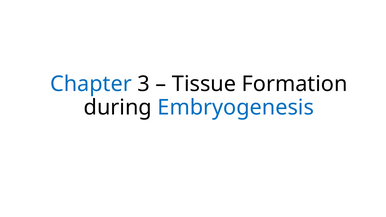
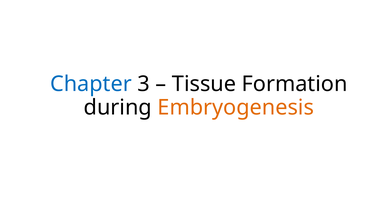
Embryogenesis colour: blue -> orange (236, 107)
